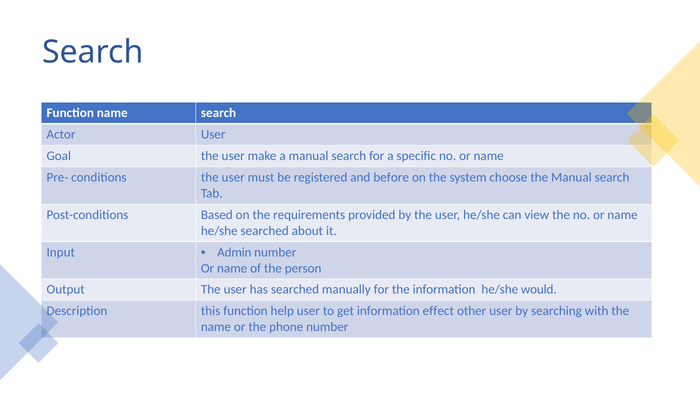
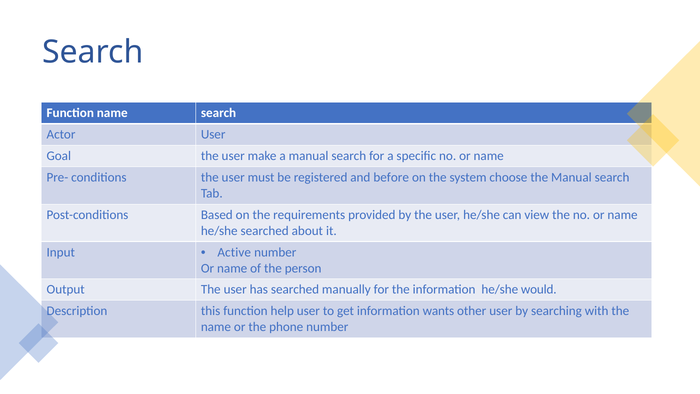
Admin: Admin -> Active (234, 252)
effect: effect -> wants (438, 311)
